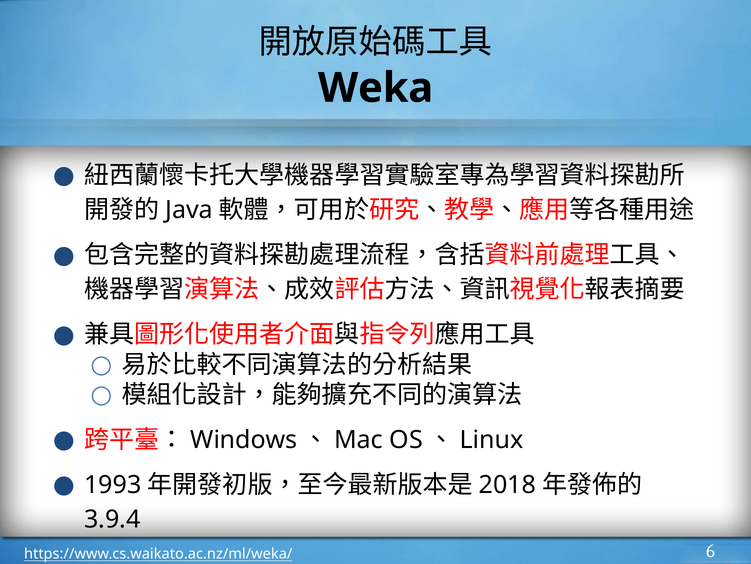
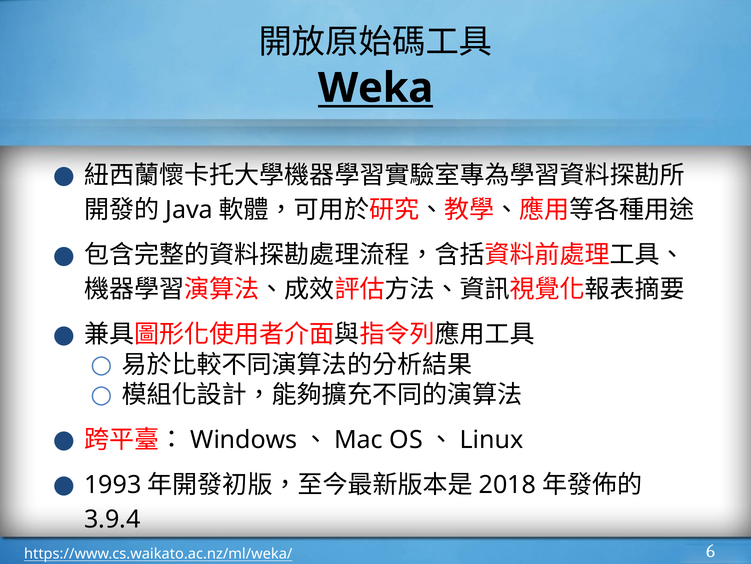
Weka underline: none -> present (376, 88)
